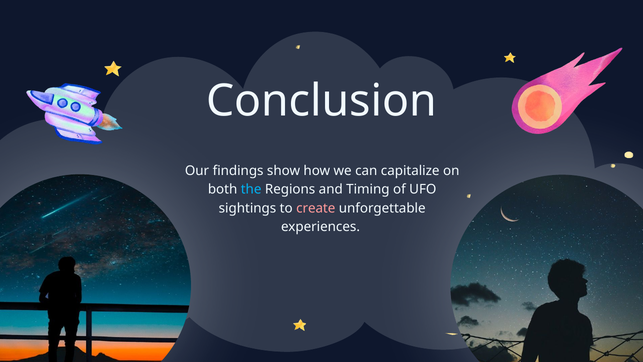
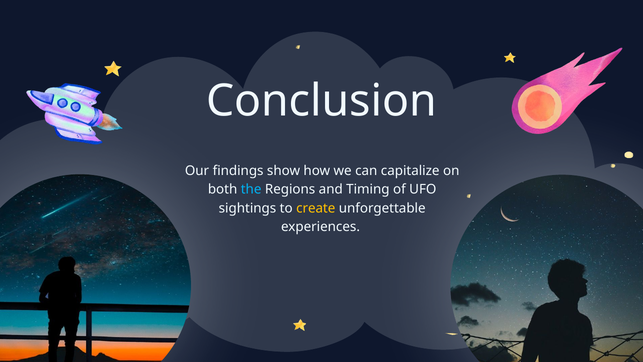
create colour: pink -> yellow (316, 208)
